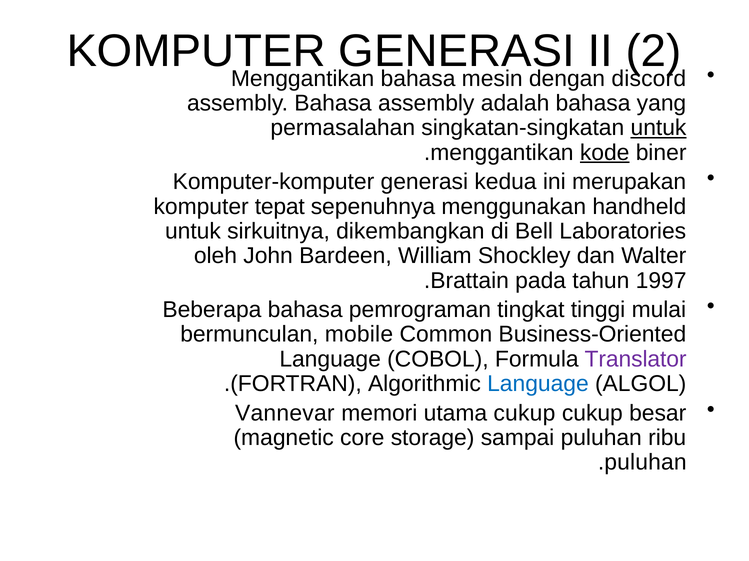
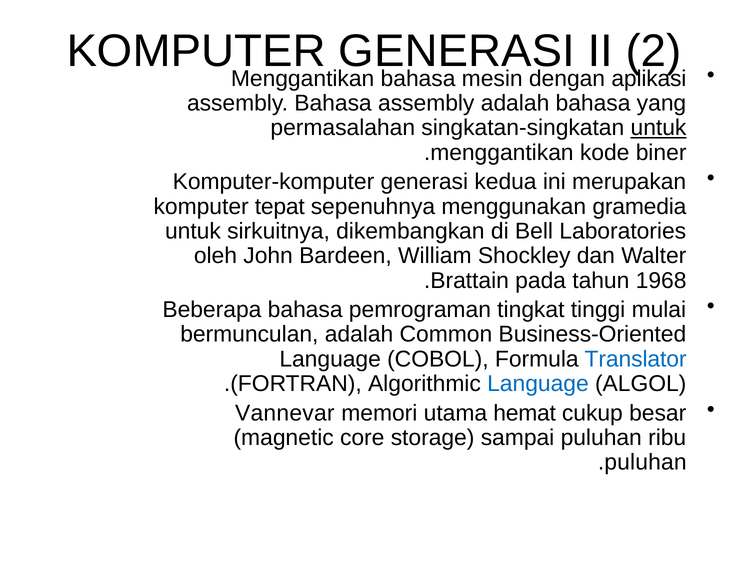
discord: discord -> aplikasi (649, 79)
kode underline: present -> none (605, 153)
handheld: handheld -> gramedia (639, 207)
1997: 1997 -> 1968 (661, 281)
bermunculan mobile: mobile -> adalah (359, 335)
Translator colour: purple -> blue (636, 360)
utama cukup: cukup -> hemat (525, 414)
